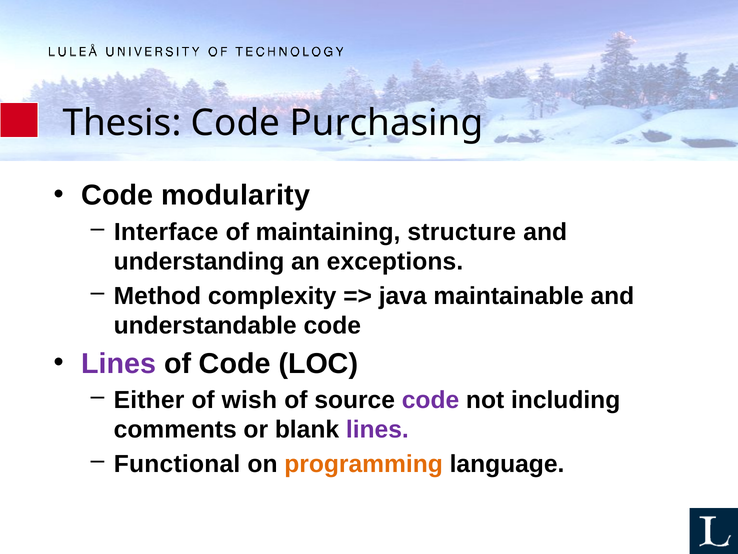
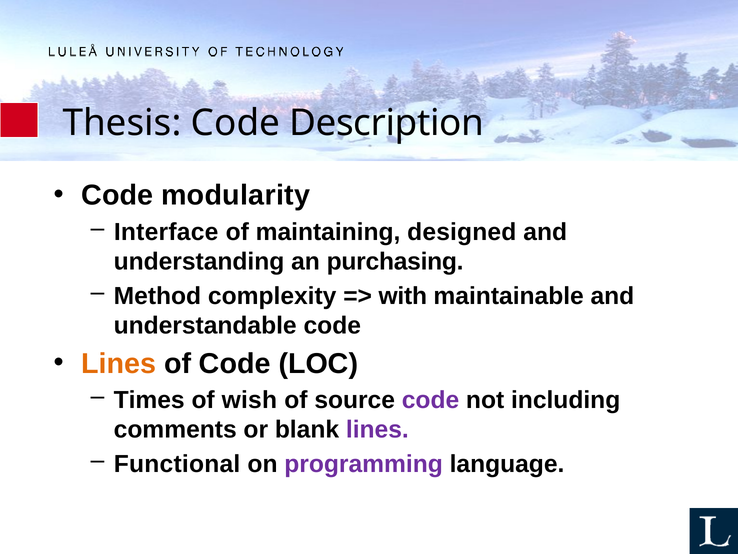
Purchasing: Purchasing -> Description (387, 123)
structure: structure -> designed (462, 232)
exceptions: exceptions -> purchasing (395, 261)
java: java -> with (403, 296)
Lines colour: purple -> orange (119, 363)
Either: Either -> Times (149, 400)
programming colour: orange -> purple (364, 464)
